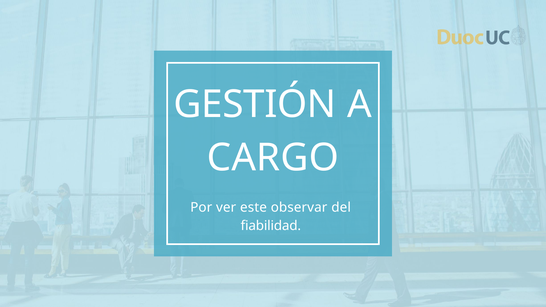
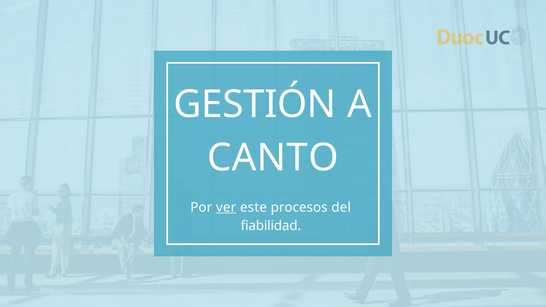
CARGO: CARGO -> CANTO (273, 158)
ver underline: none -> present (226, 207)
observar: observar -> procesos (299, 207)
